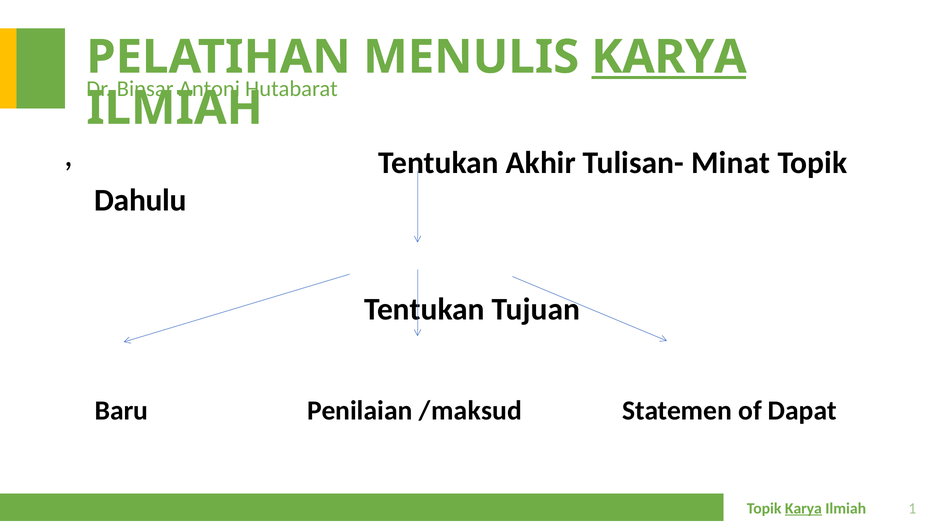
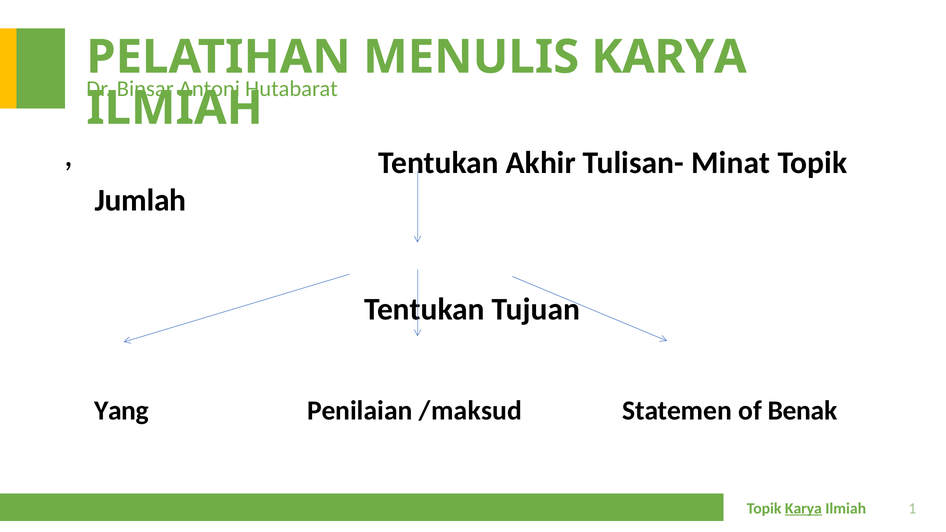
KARYA underline: present -> none (669, 57)
Dahulu: Dahulu -> Jumlah (140, 200)
Baru: Baru -> Yang (122, 411)
Dapat: Dapat -> Benak (803, 411)
